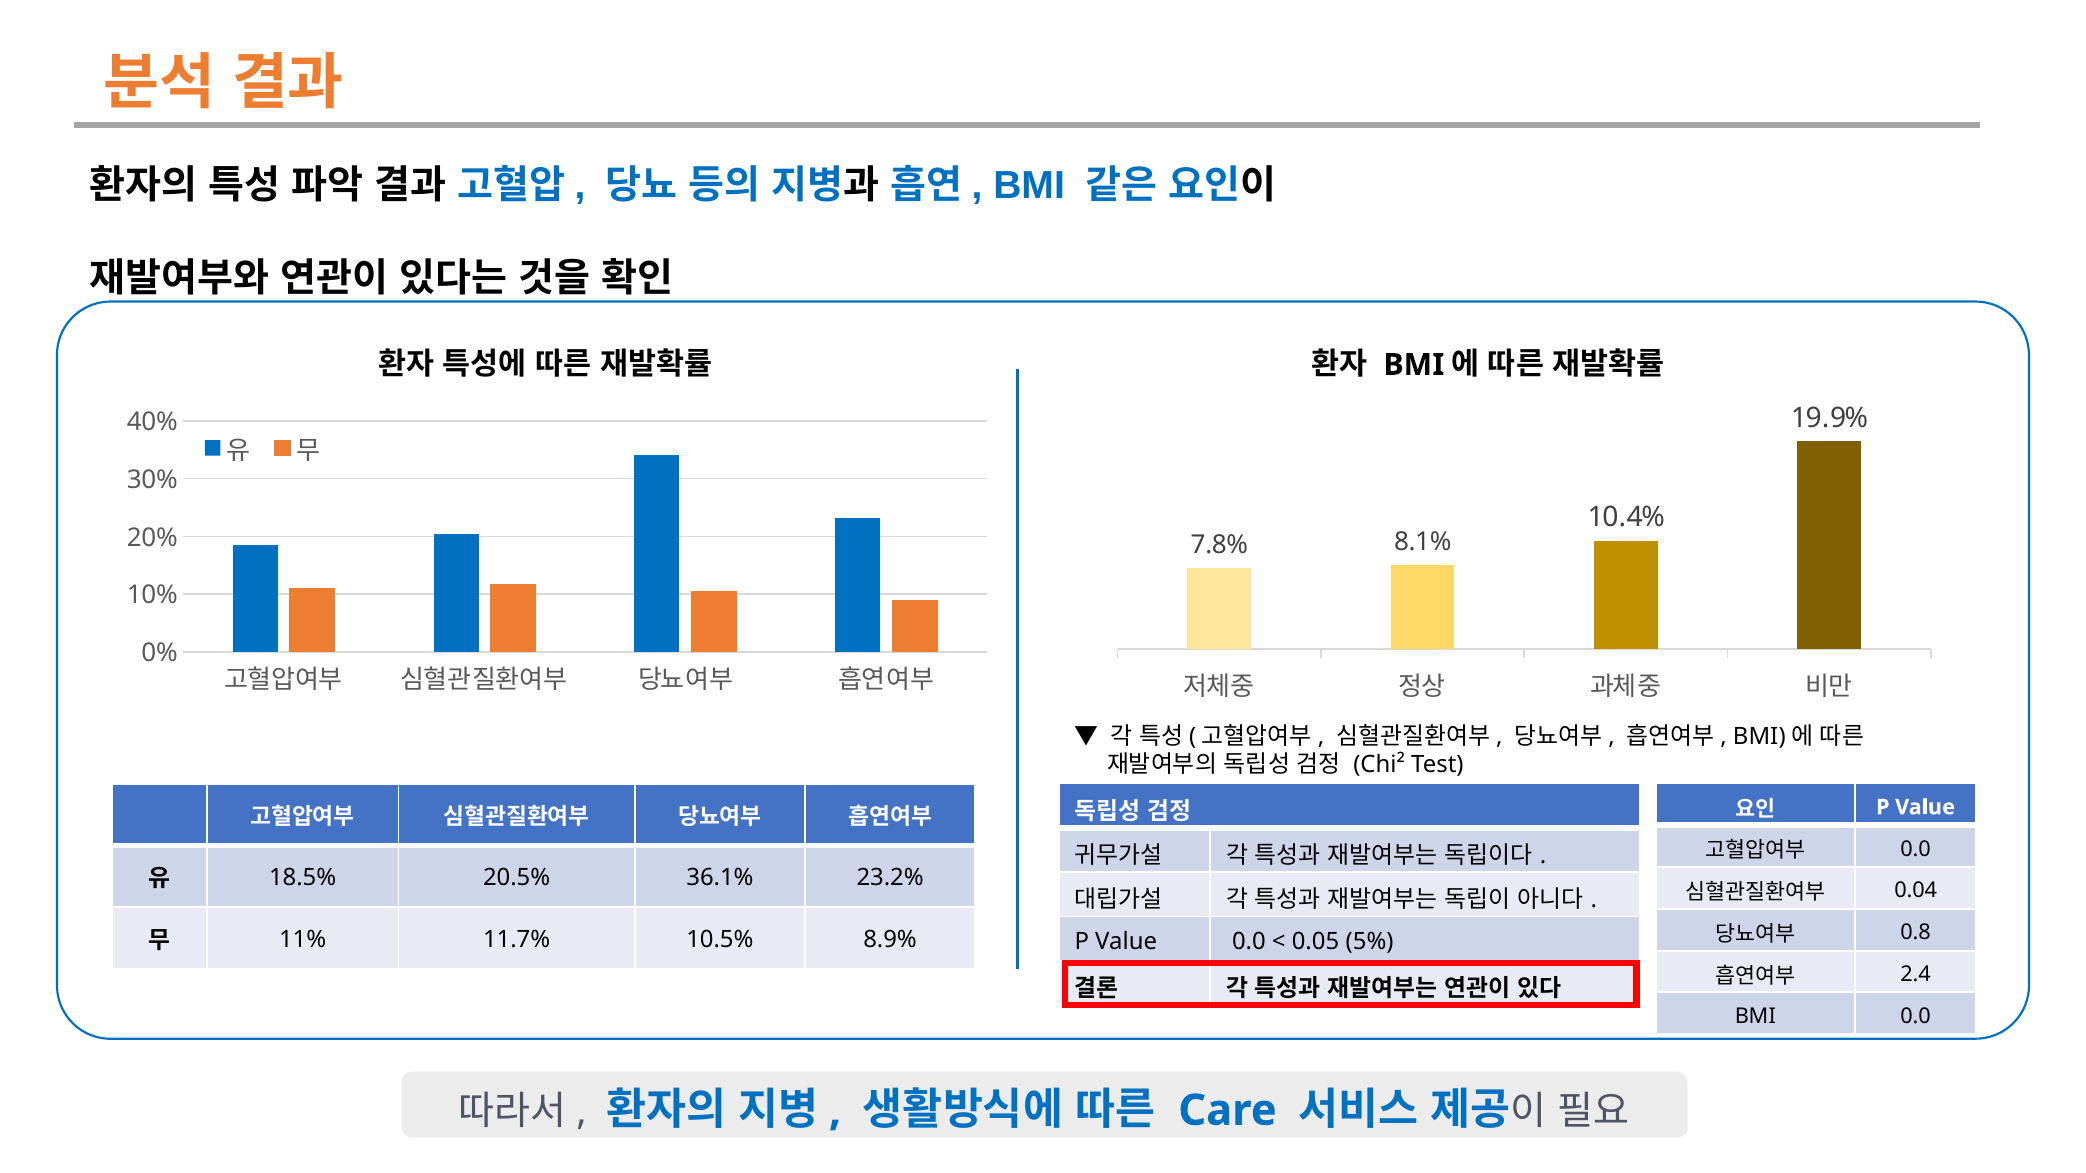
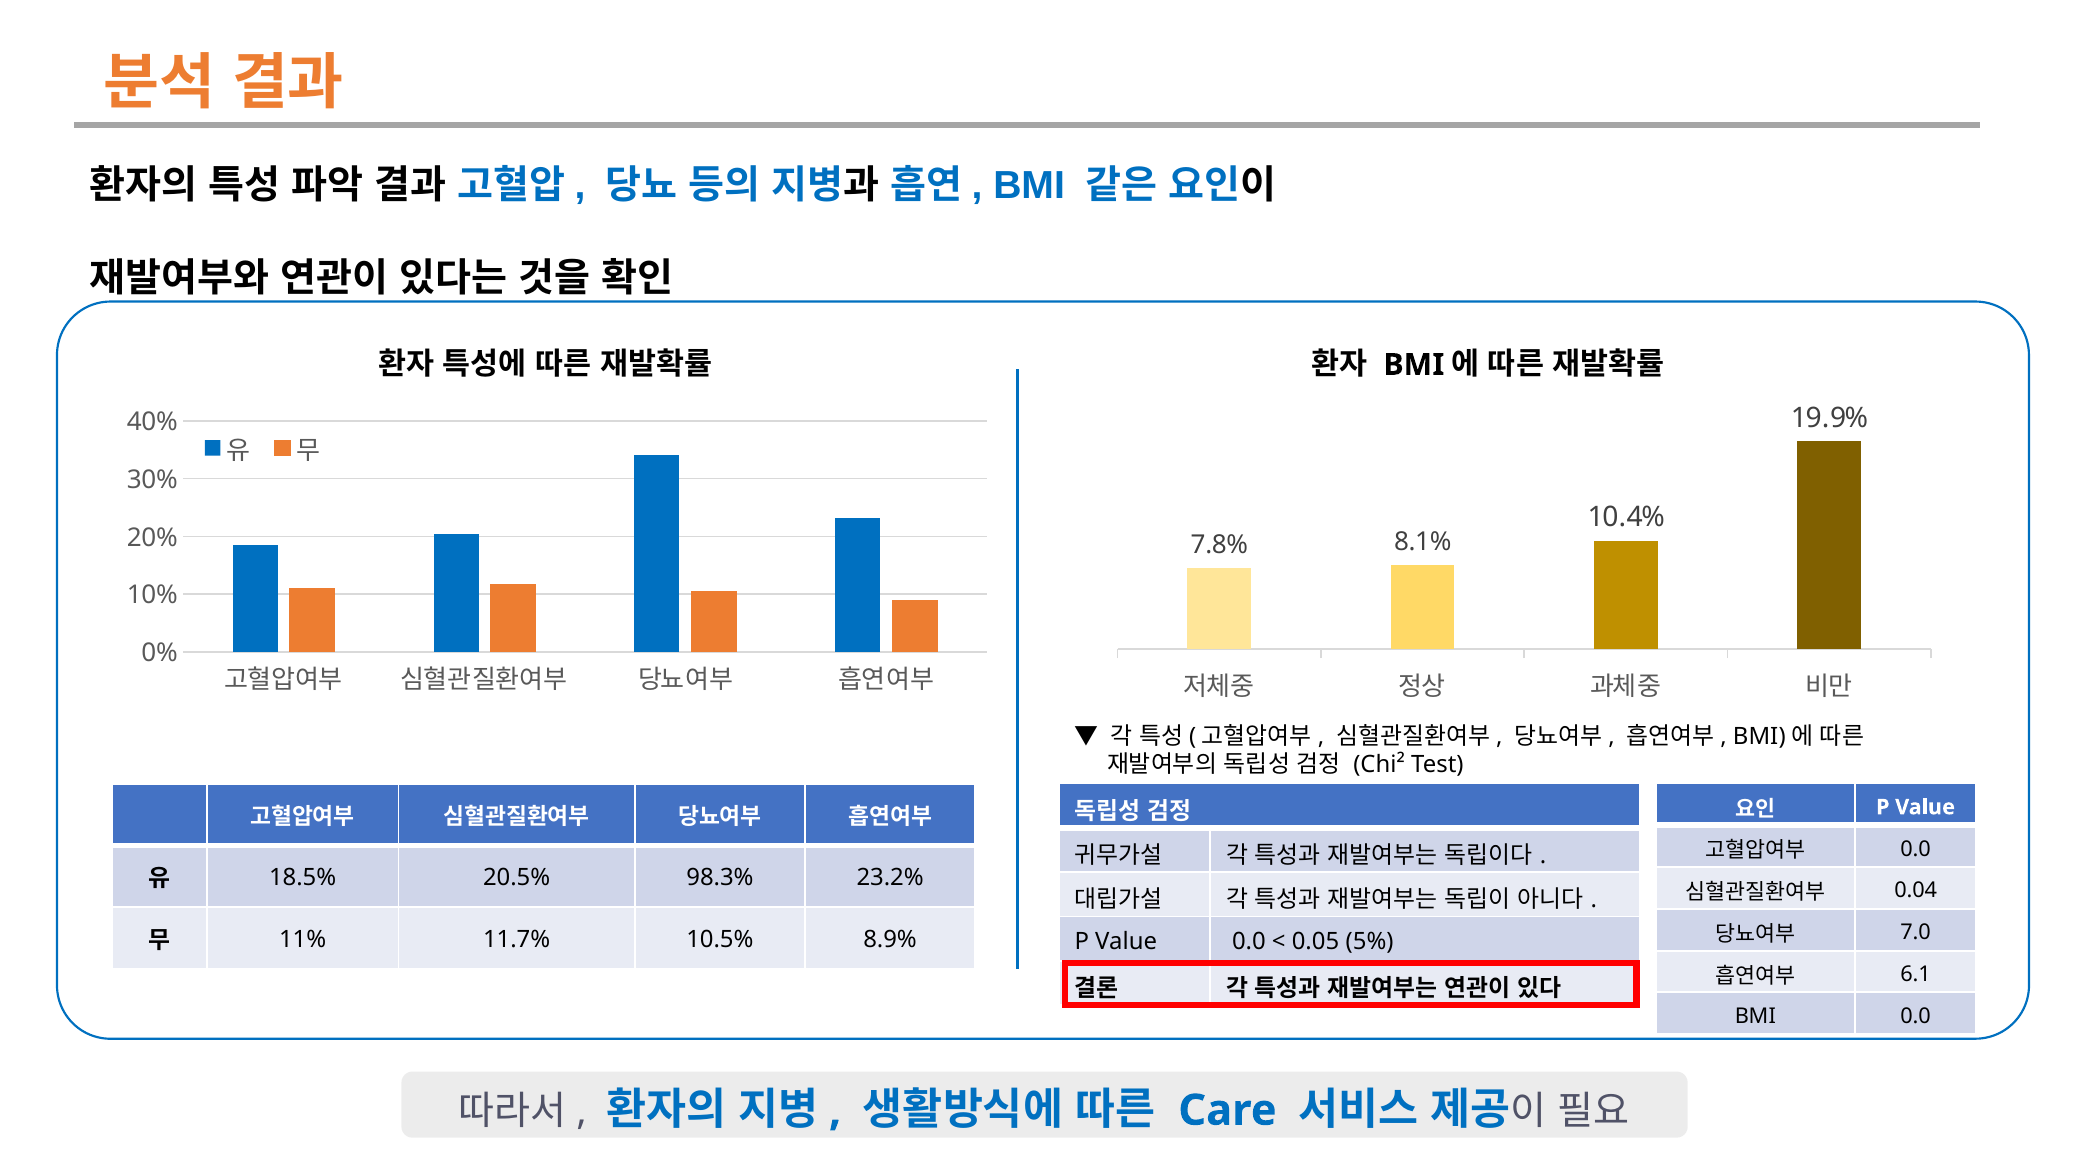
36.1%: 36.1% -> 98.3% (720, 878)
0.8: 0.8 -> 7.0 (1916, 933)
2.4: 2.4 -> 6.1 (1916, 975)
